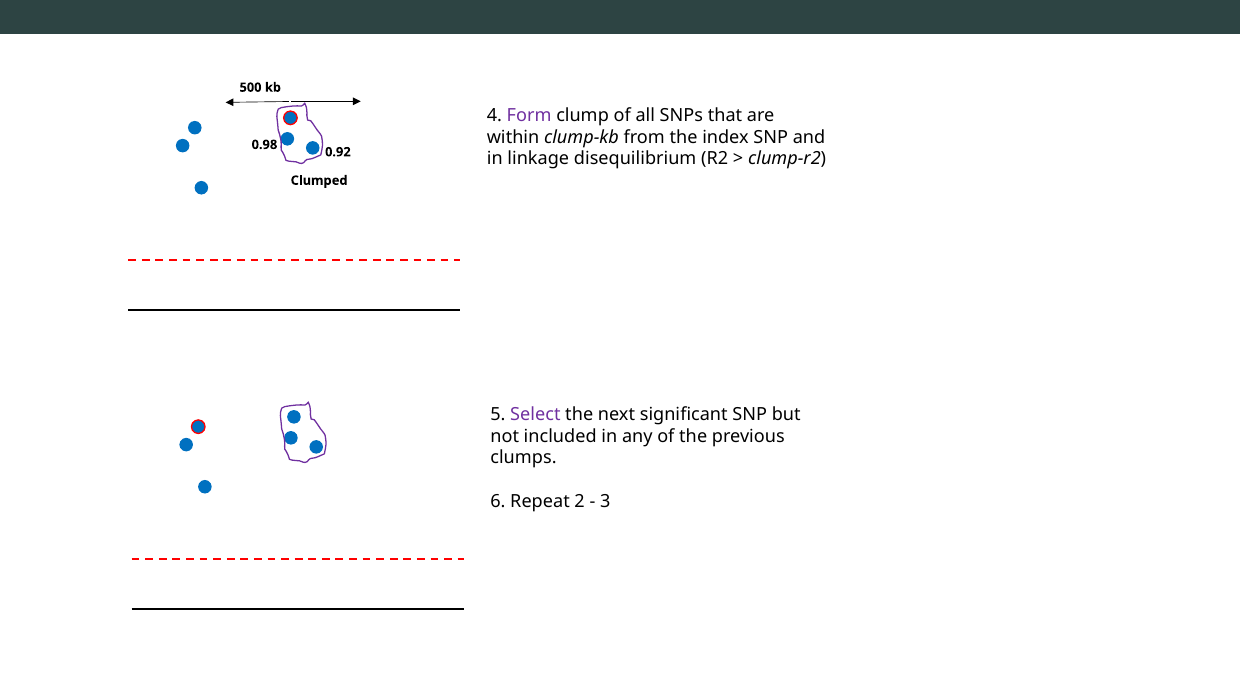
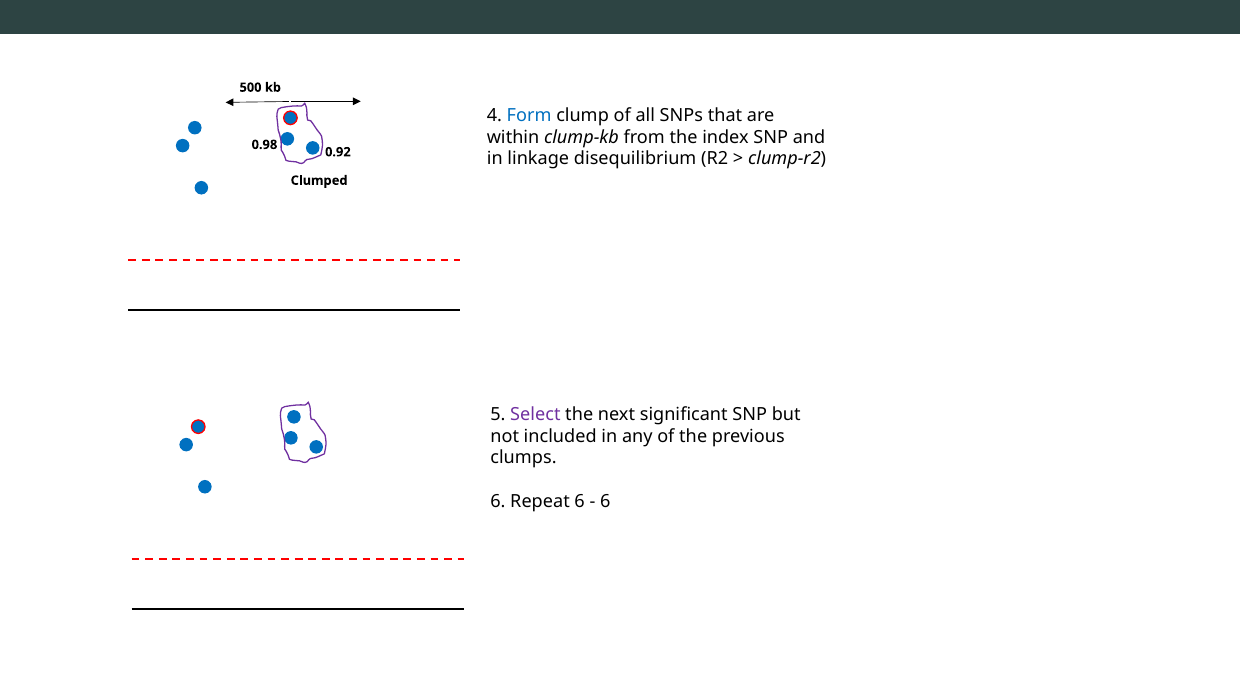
Form colour: purple -> blue (529, 115)
Repeat 2: 2 -> 6 (580, 502)
3: 3 -> 6 (605, 502)
